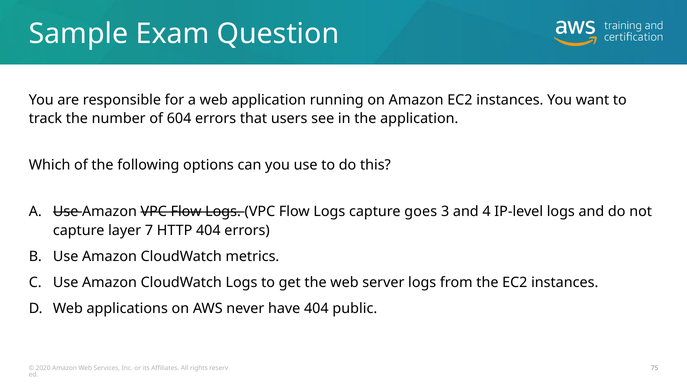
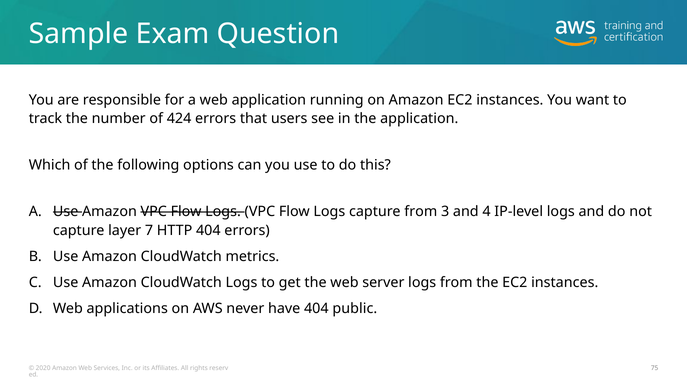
604: 604 -> 424 (179, 119)
capture goes: goes -> from (421, 212)
